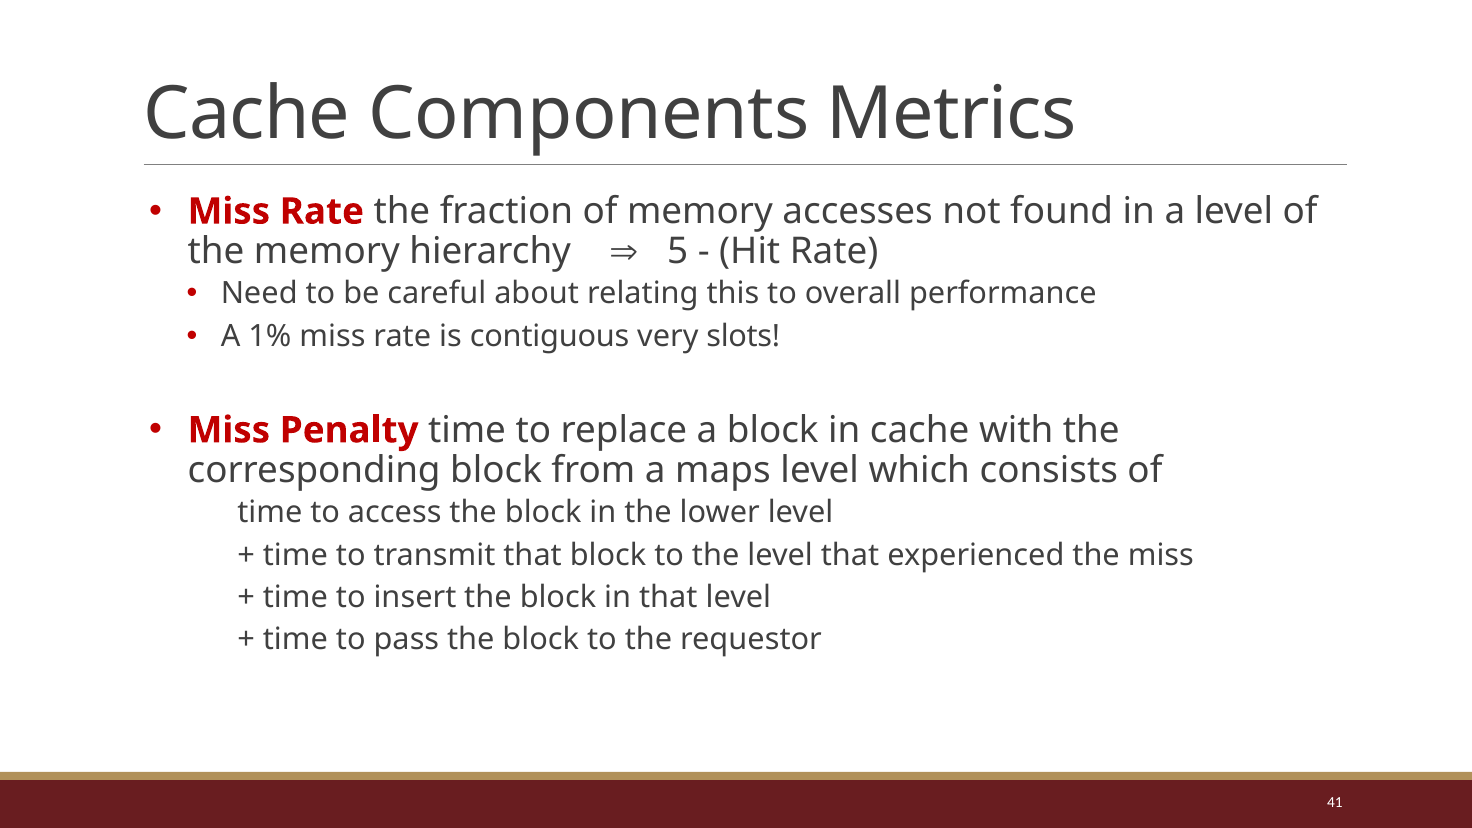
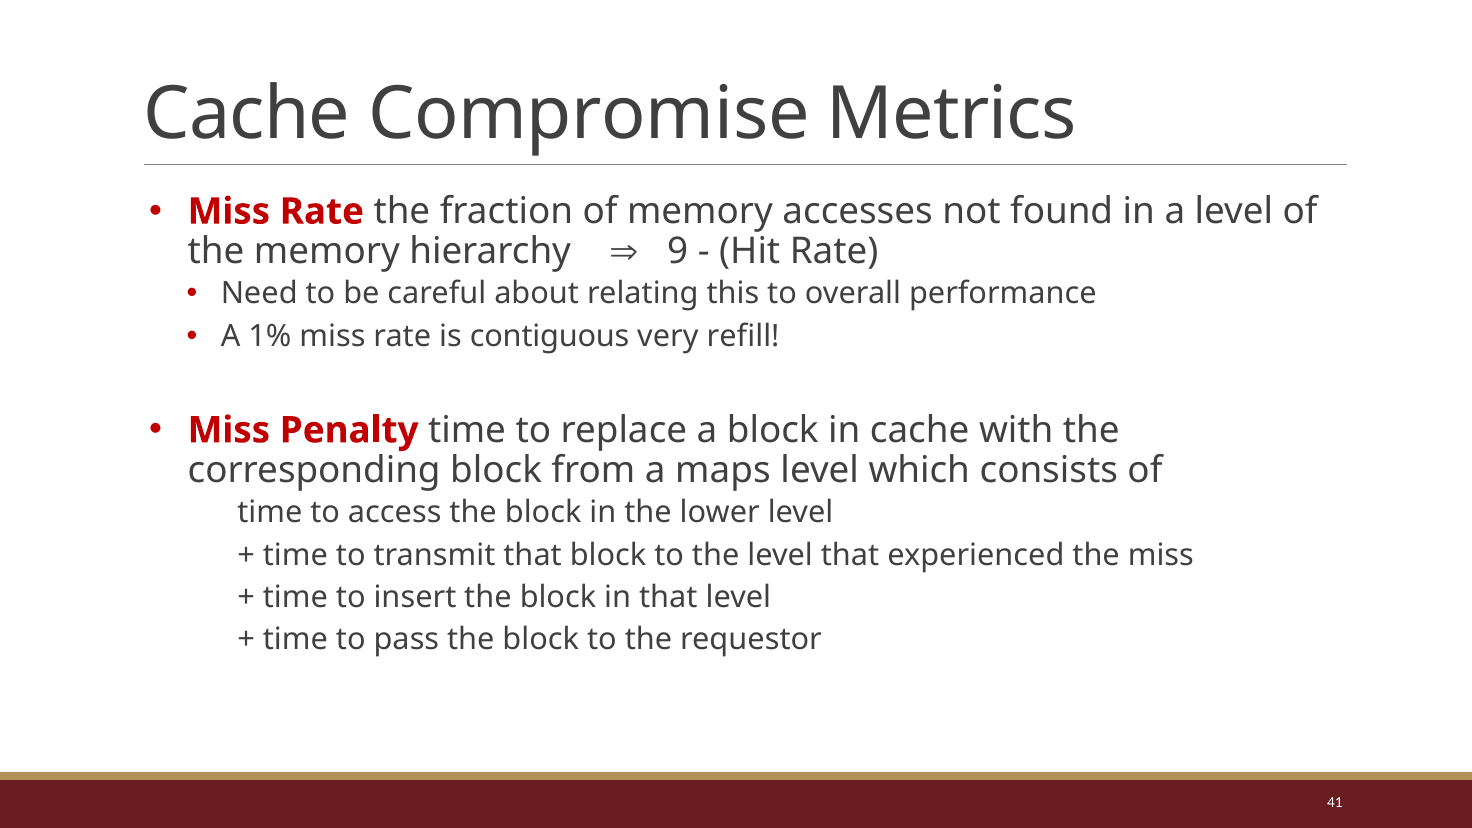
Components: Components -> Compromise (589, 115)
5: 5 -> 9 (678, 251)
slots: slots -> refill (743, 336)
